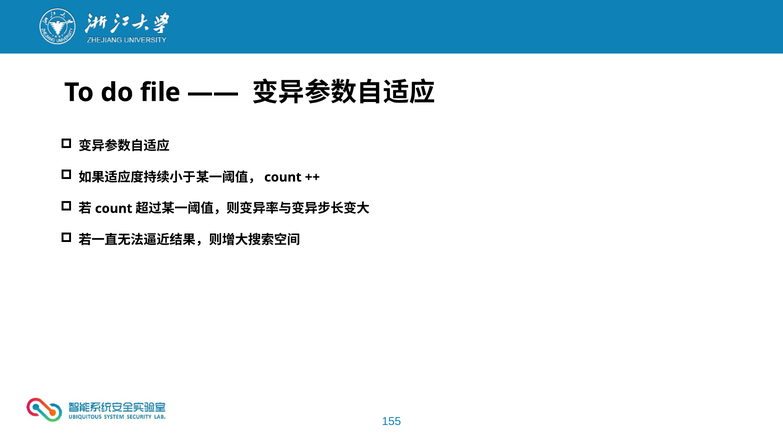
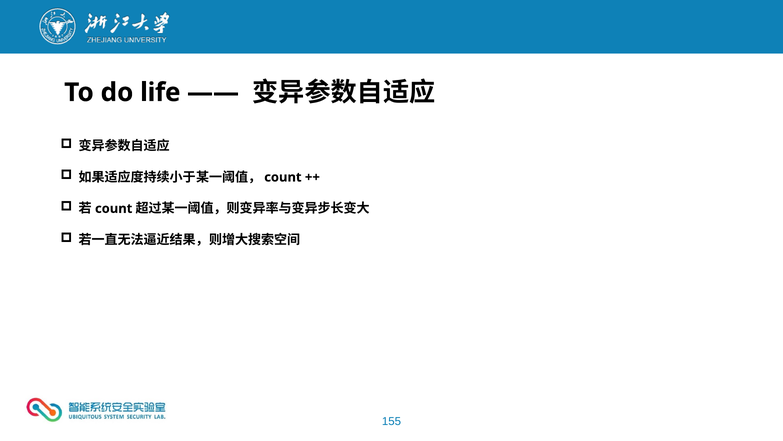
file: file -> life (160, 92)
